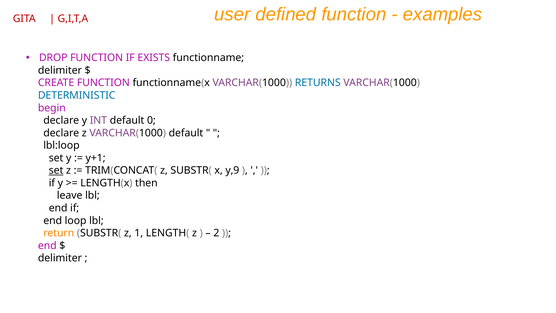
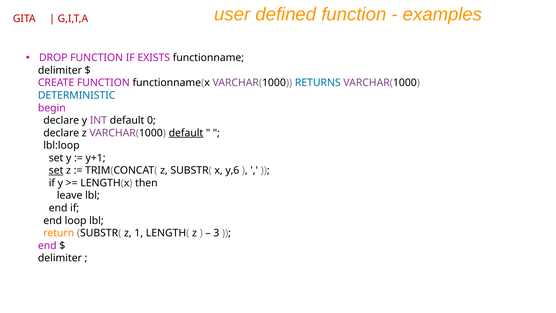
default underline: none -> present (186, 133)
y,9: y,9 -> y,6 (232, 170)
2: 2 -> 3 (216, 233)
